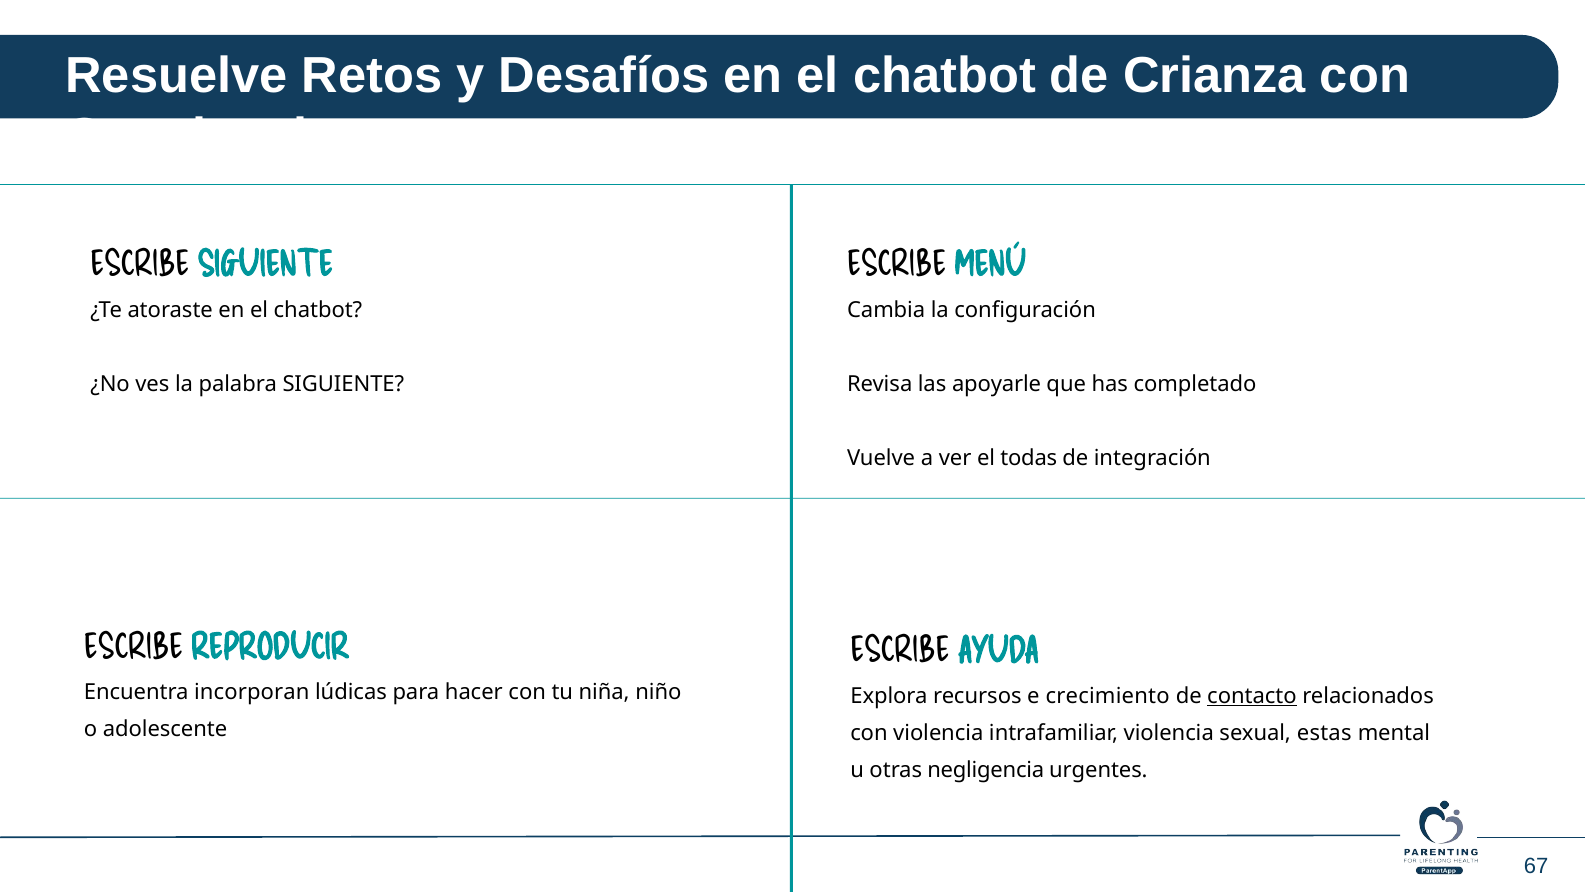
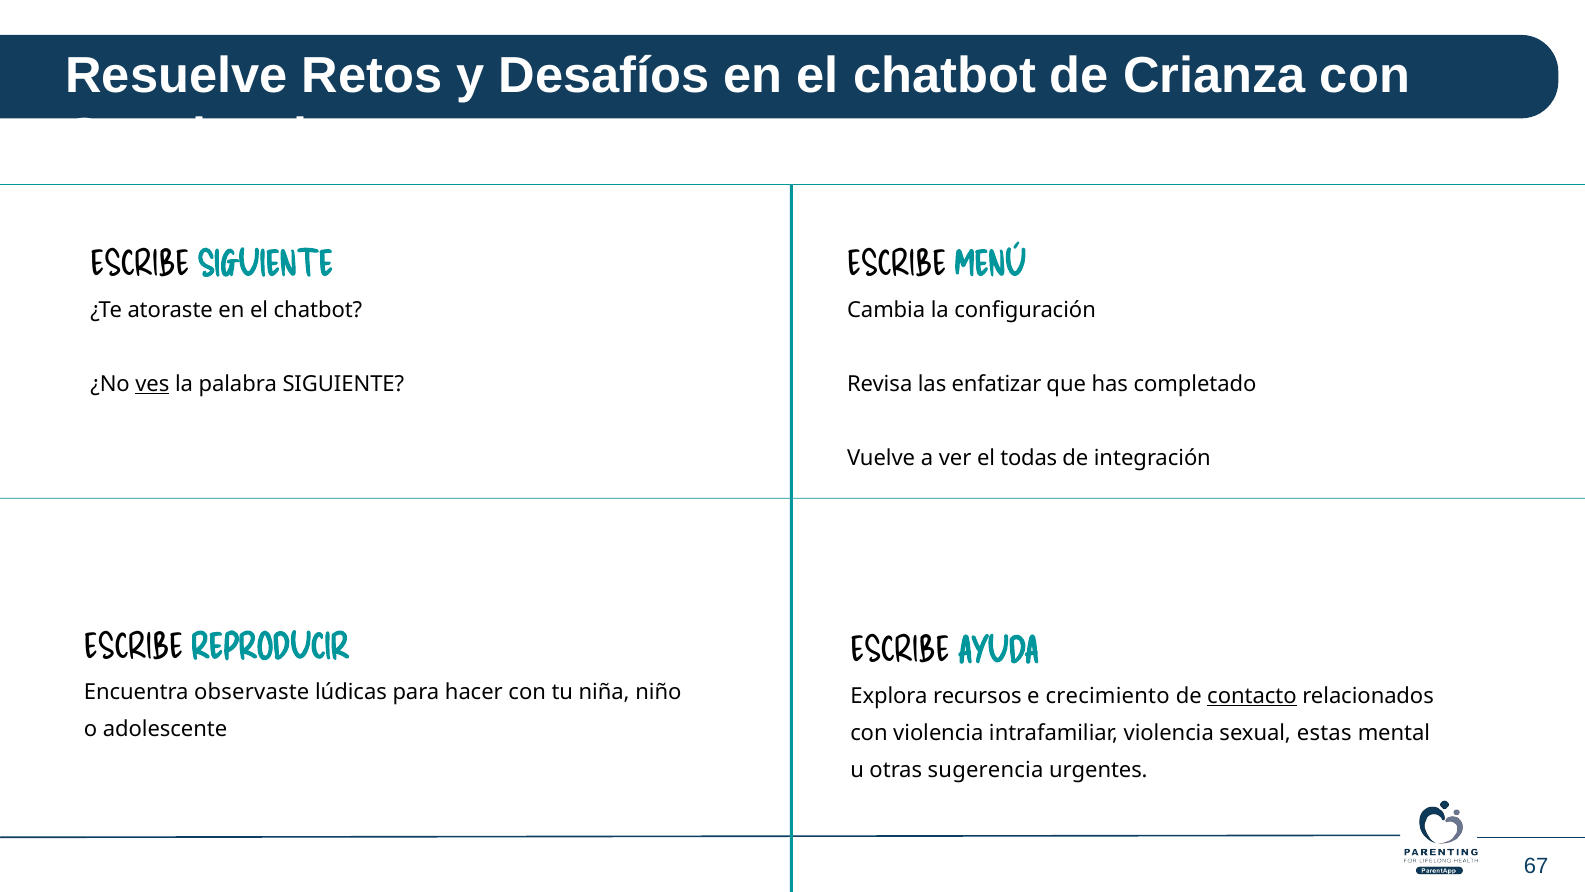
ves underline: none -> present (152, 384)
apoyarle: apoyarle -> enfatizar (997, 384)
incorporan: incorporan -> observaste (252, 692)
negligencia: negligencia -> sugerencia (986, 770)
